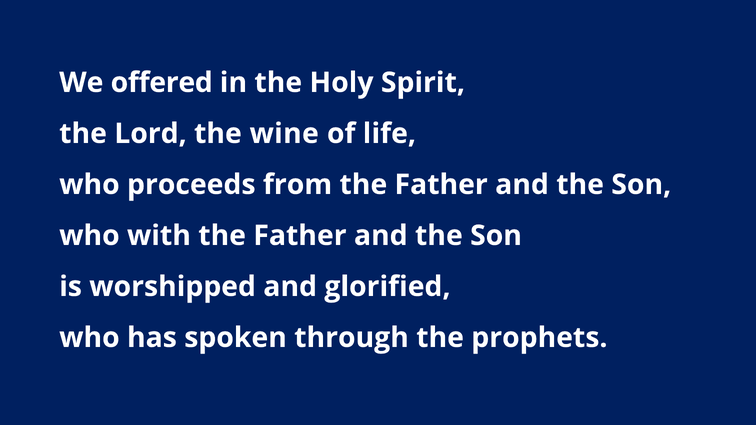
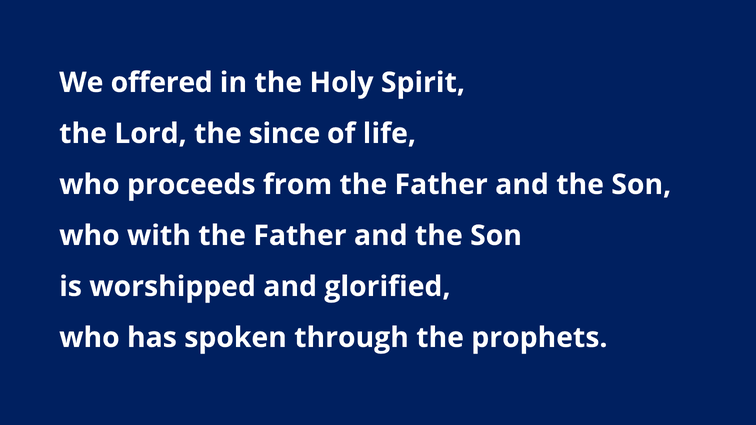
wine: wine -> since (284, 134)
